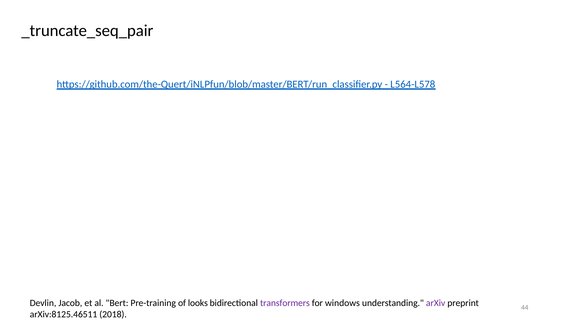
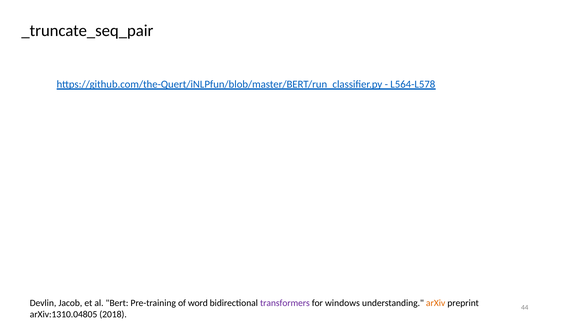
looks: looks -> word (198, 303)
arXiv colour: purple -> orange (436, 303)
arXiv:8125.46511: arXiv:8125.46511 -> arXiv:1310.04805 (64, 314)
